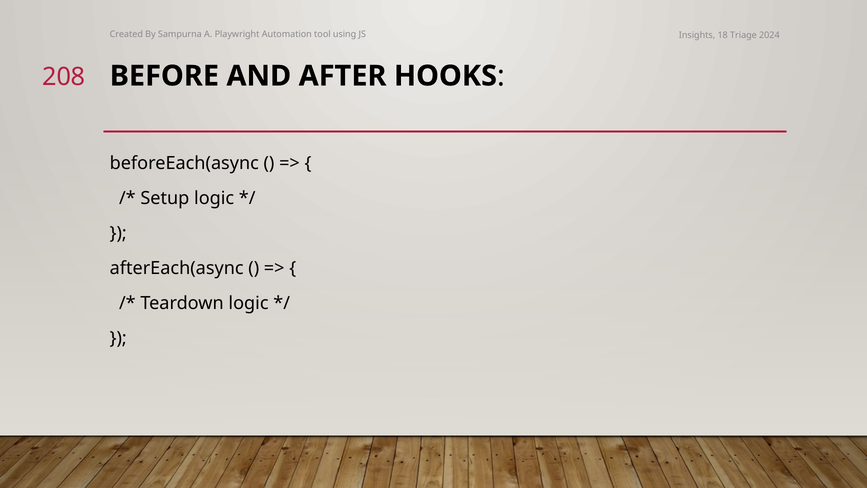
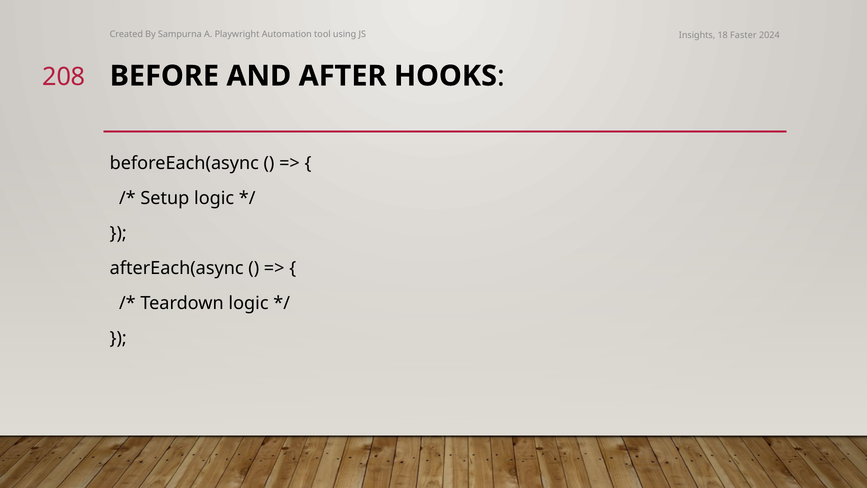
Triage: Triage -> Faster (743, 35)
